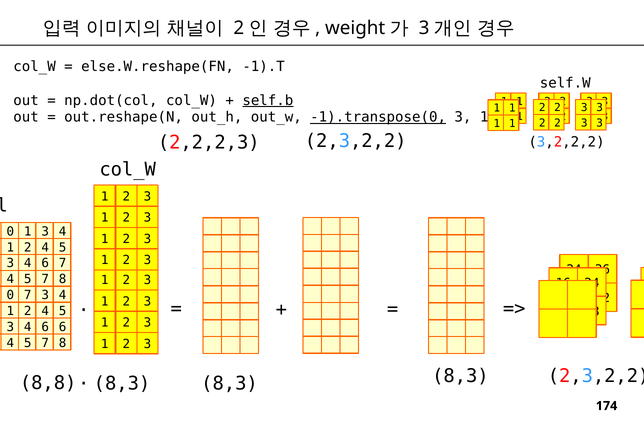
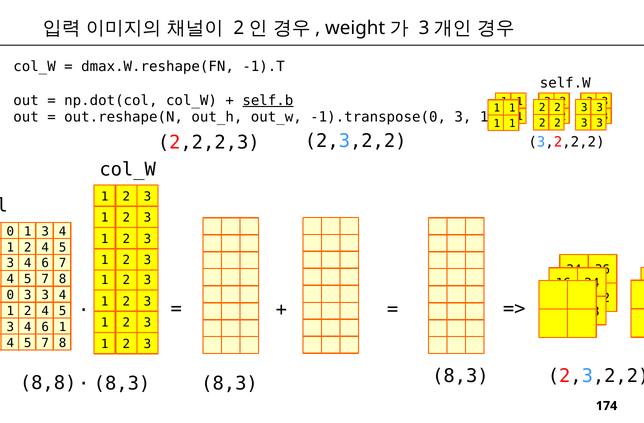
else.W.reshape(FN: else.W.reshape(FN -> dmax.W.reshape(FN (158, 67)
-1).transpose(0 underline: present -> none (378, 117)
0 7: 7 -> 3 (28, 295)
6 6: 6 -> 1 (63, 327)
